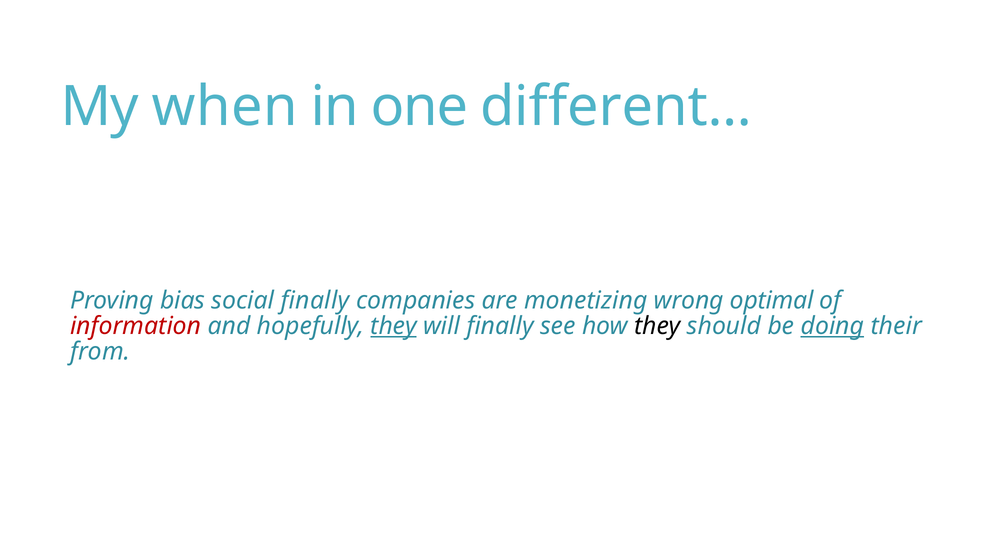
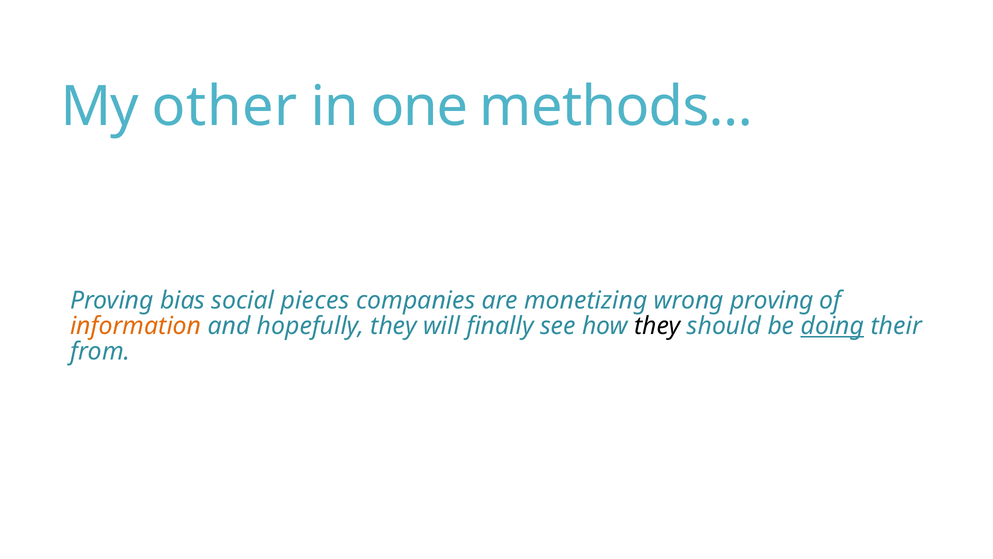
when: when -> other (225, 107)
different…: different… -> methods… (616, 107)
social finally: finally -> pieces (315, 300)
wrong optimal: optimal -> proving (772, 300)
information colour: red -> orange (136, 326)
they underline: present -> none (394, 326)
